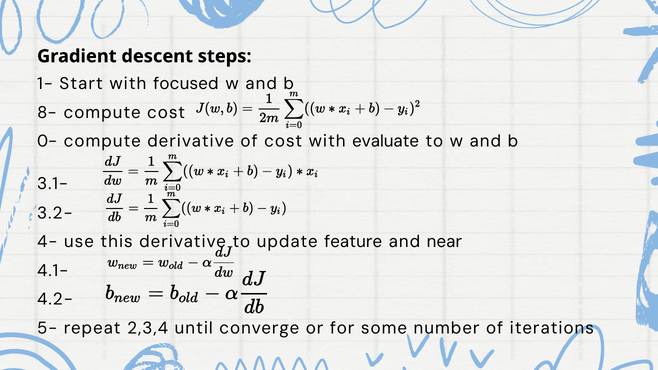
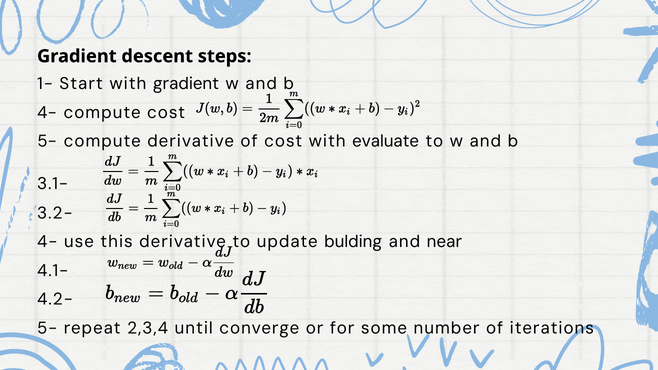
with focused: focused -> gradient (186, 84)
8-: 8- -> 4- (47, 113)
0-: 0- -> 5- (47, 141)
feature: feature -> bulding (353, 242)
